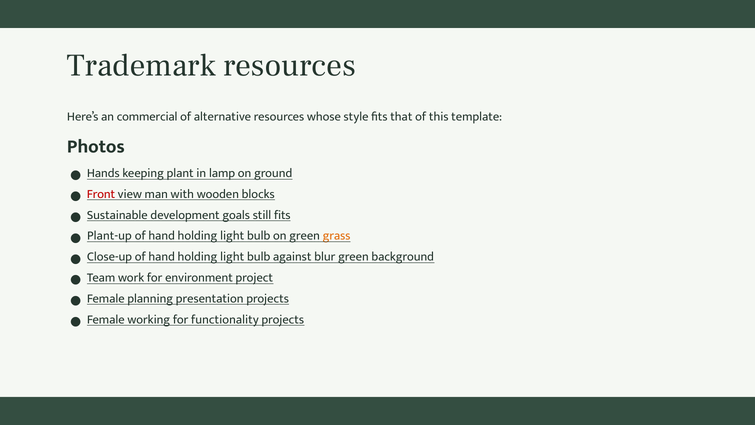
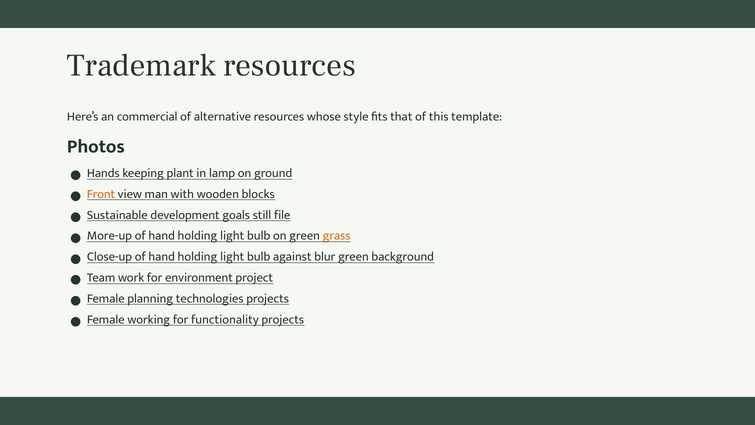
Front colour: red -> orange (101, 194)
still fits: fits -> file (282, 215)
Plant-up: Plant-up -> More-up (109, 236)
presentation: presentation -> technologies (210, 298)
